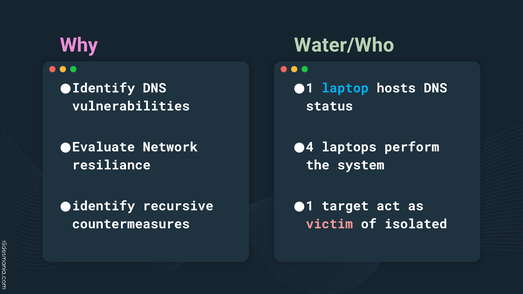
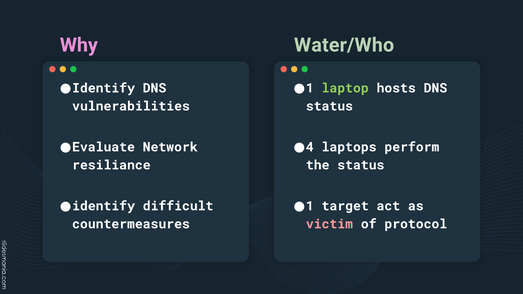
laptop colour: light blue -> light green (345, 88)
the system: system -> status (361, 165)
recursive: recursive -> difficult (178, 206)
isolated: isolated -> protocol (416, 224)
